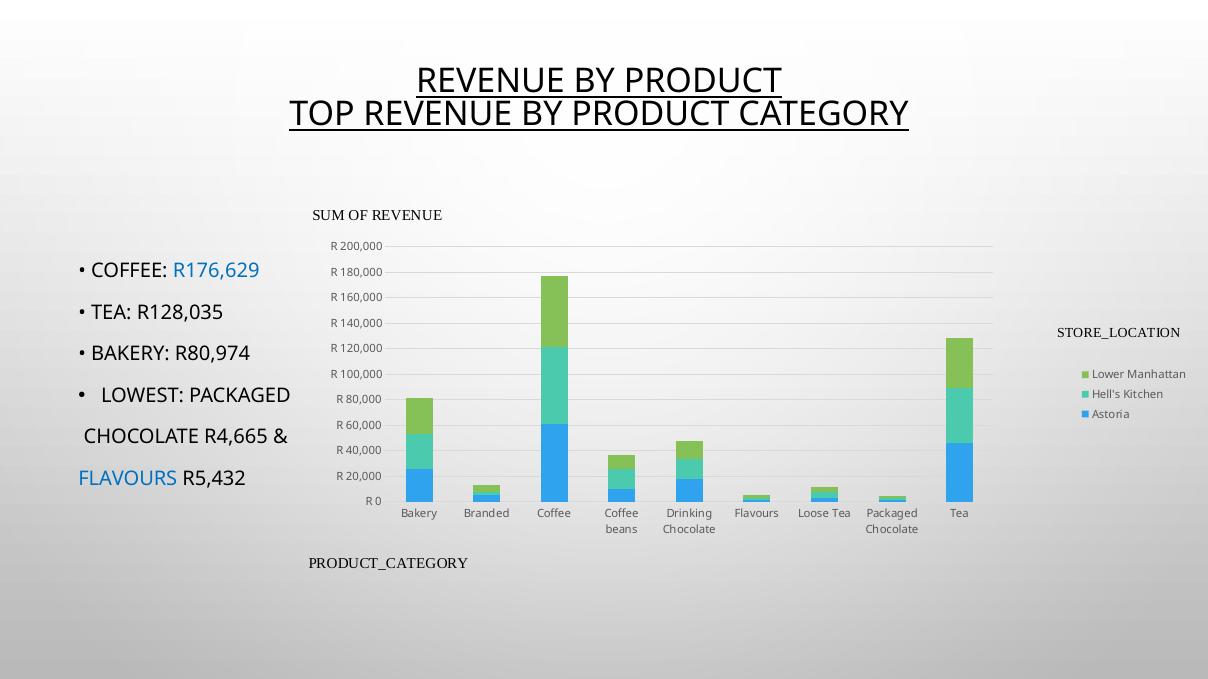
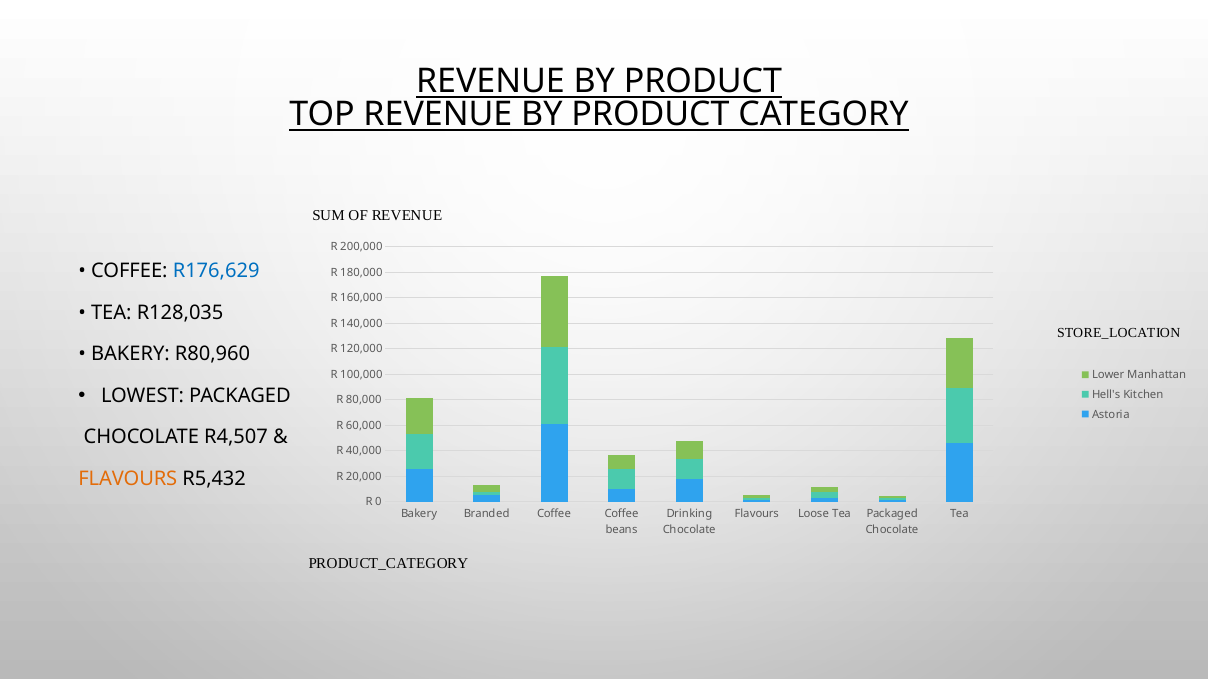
R80,974: R80,974 -> R80,960 (213, 354)
R4,665: R4,665 -> R4,507 (236, 438)
FLAVOURS colour: blue -> orange (128, 479)
